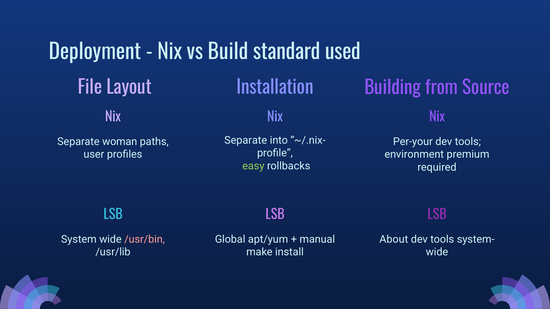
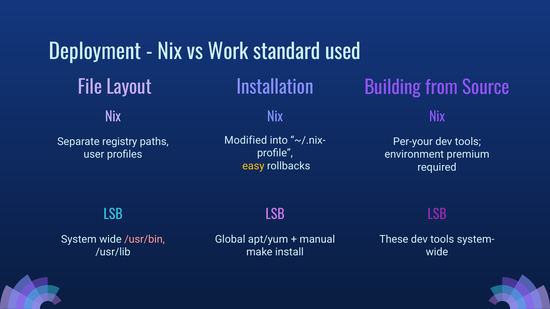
Build: Build -> Work (228, 52)
Separate: Separate -> Modified (246, 140)
woman: woman -> registry (120, 142)
easy colour: light green -> yellow (253, 166)
About: About -> These (394, 240)
